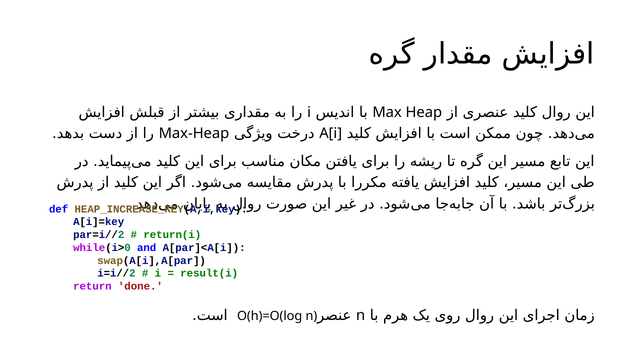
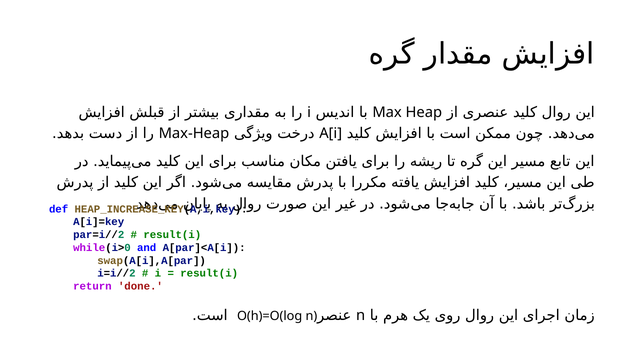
return(i: return(i -> result(i (172, 235)
